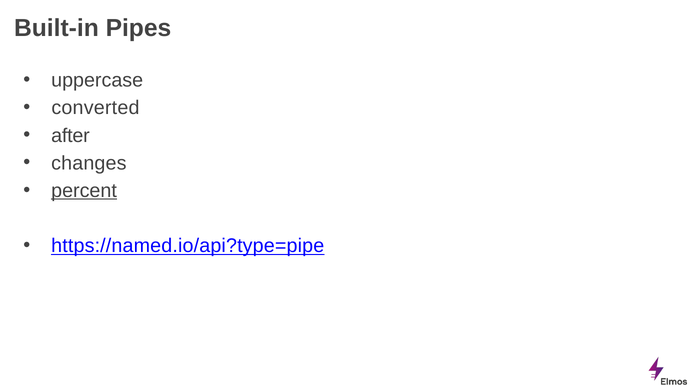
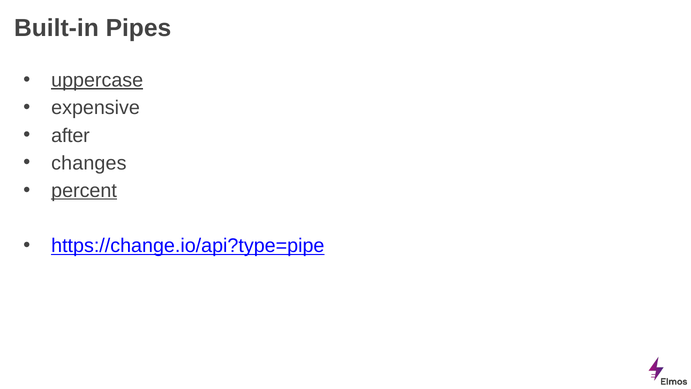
uppercase underline: none -> present (97, 80)
converted: converted -> expensive (96, 108)
https://named.io/api?type=pipe: https://named.io/api?type=pipe -> https://change.io/api?type=pipe (188, 246)
